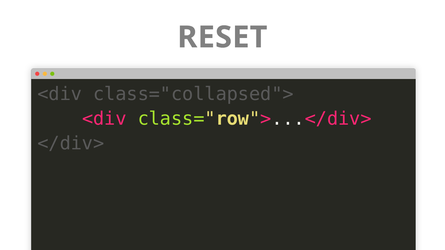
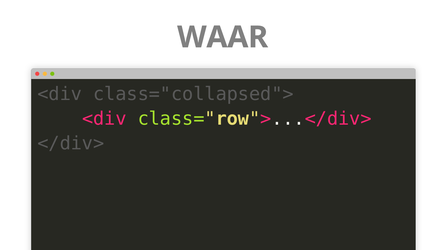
RESET: RESET -> WAAR (223, 37)
